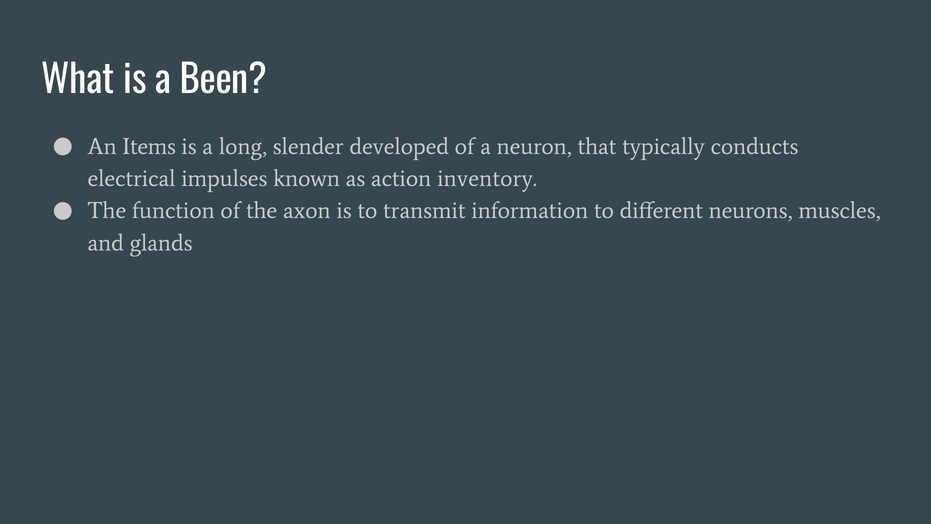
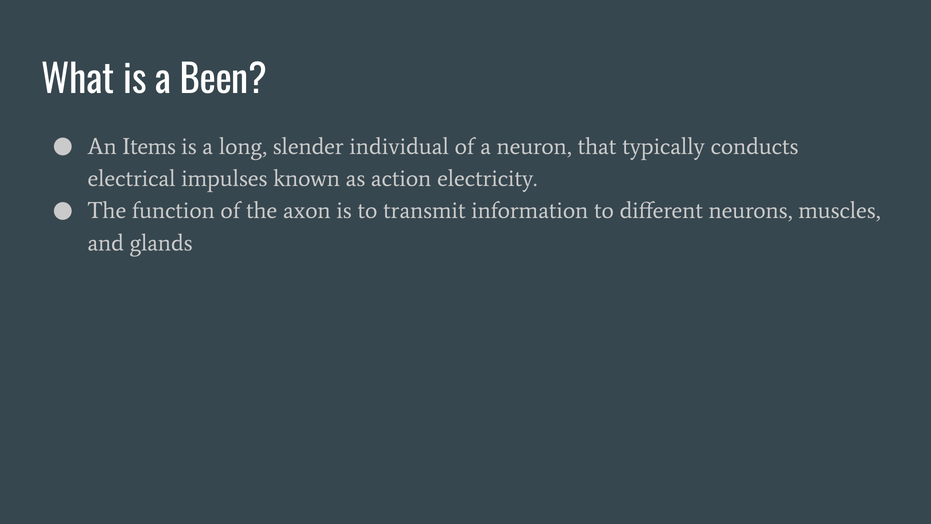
developed: developed -> individual (399, 146)
inventory: inventory -> electricity (487, 179)
